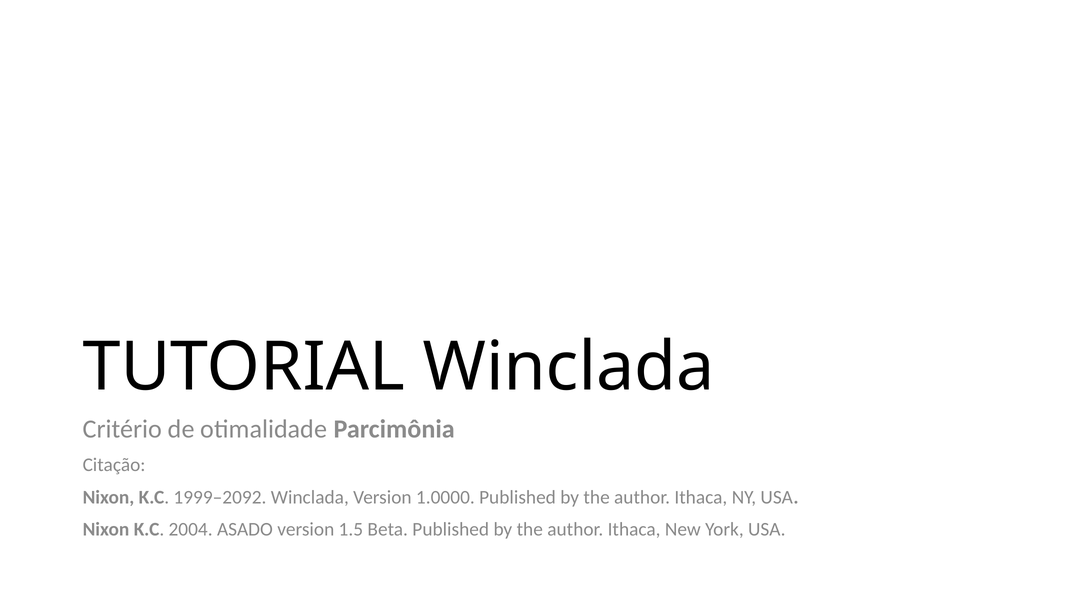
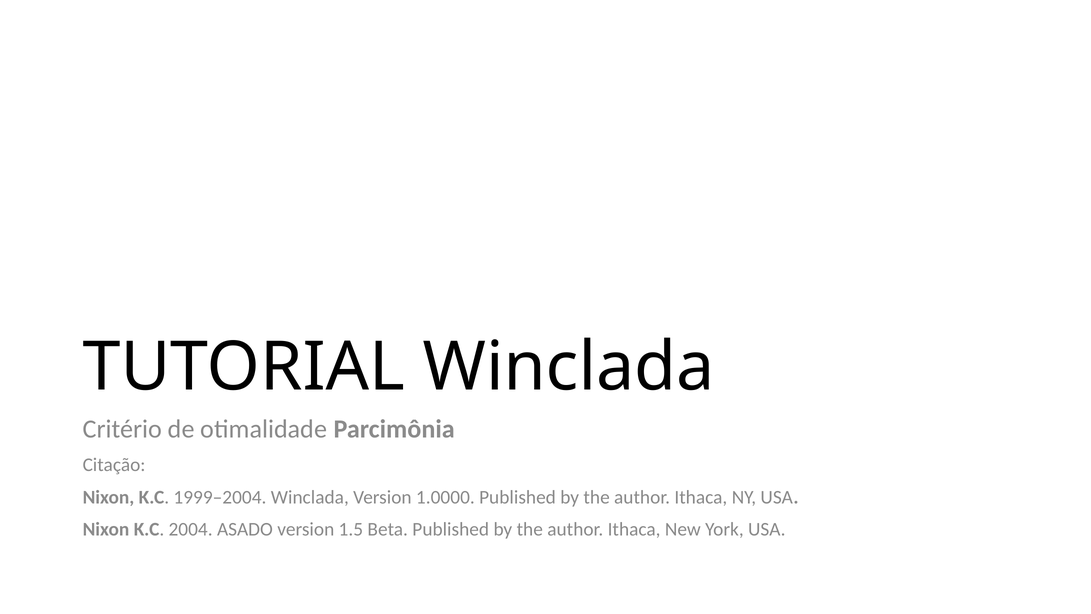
1999–2092: 1999–2092 -> 1999–2004 (220, 497)
